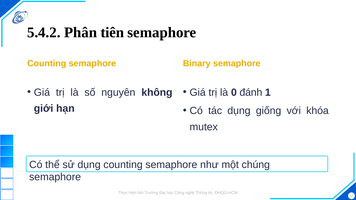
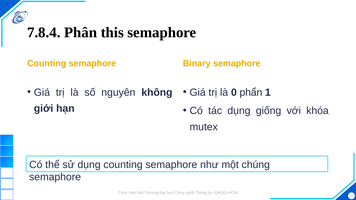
5.4.2: 5.4.2 -> 7.8.4 (44, 32)
tiên: tiên -> this (112, 32)
đánh: đánh -> phẩn (251, 92)
